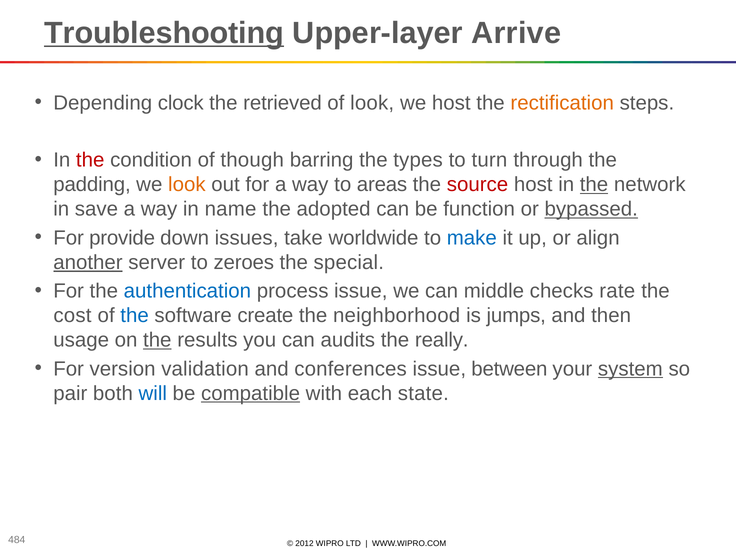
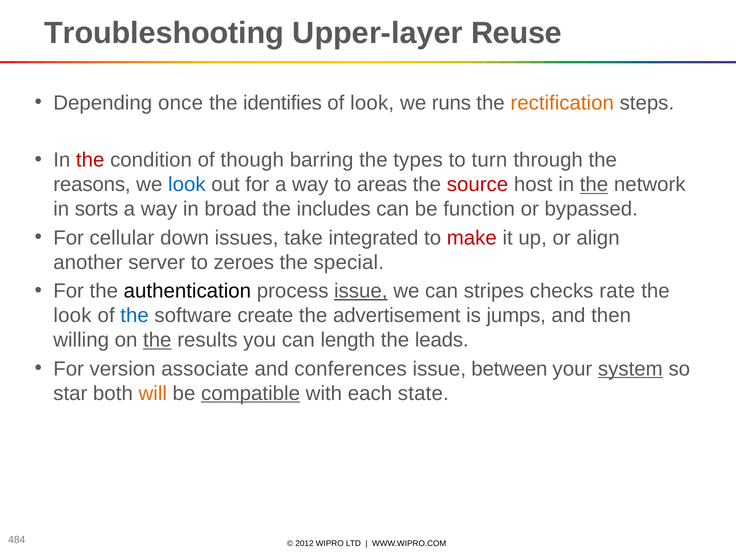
Troubleshooting underline: present -> none (164, 33)
Arrive: Arrive -> Reuse (516, 33)
clock: clock -> once (181, 103)
retrieved: retrieved -> identifies (283, 103)
we host: host -> runs (451, 103)
padding: padding -> reasons (92, 185)
look colour: orange -> blue (187, 185)
save: save -> sorts (97, 209)
name: name -> broad (231, 209)
adopted: adopted -> includes (334, 209)
bypassed underline: present -> none (591, 209)
provide: provide -> cellular (122, 238)
worldwide: worldwide -> integrated (373, 238)
make colour: blue -> red (472, 238)
another underline: present -> none (88, 262)
authentication colour: blue -> black (187, 291)
issue underline: none -> present (361, 291)
middle: middle -> stripes (494, 291)
cost: cost -> look (72, 316)
neighborhood: neighborhood -> advertisement (397, 316)
usage: usage -> willing (81, 340)
audits: audits -> length (348, 340)
really: really -> leads (442, 340)
validation: validation -> associate (205, 369)
pair: pair -> star (70, 393)
will colour: blue -> orange (153, 393)
